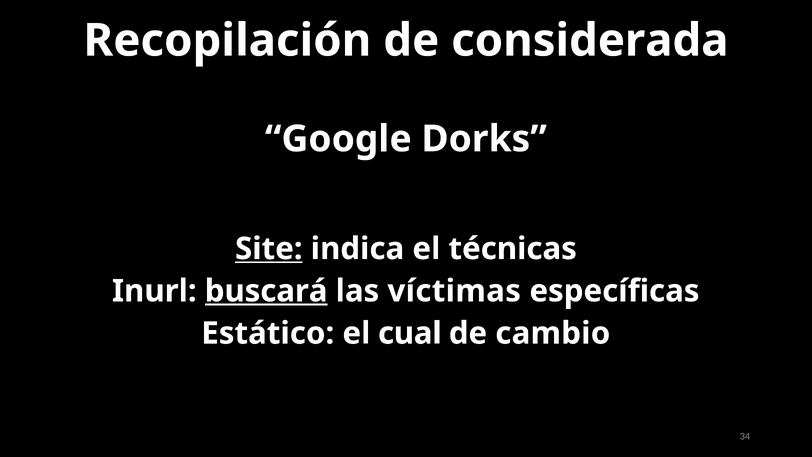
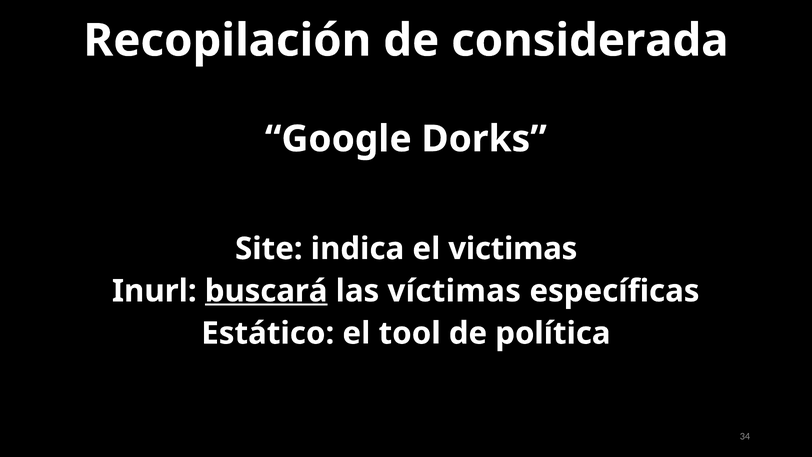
Site underline: present -> none (269, 249)
técnicas: técnicas -> victimas (513, 249)
cual: cual -> tool (410, 333)
cambio: cambio -> política (553, 333)
